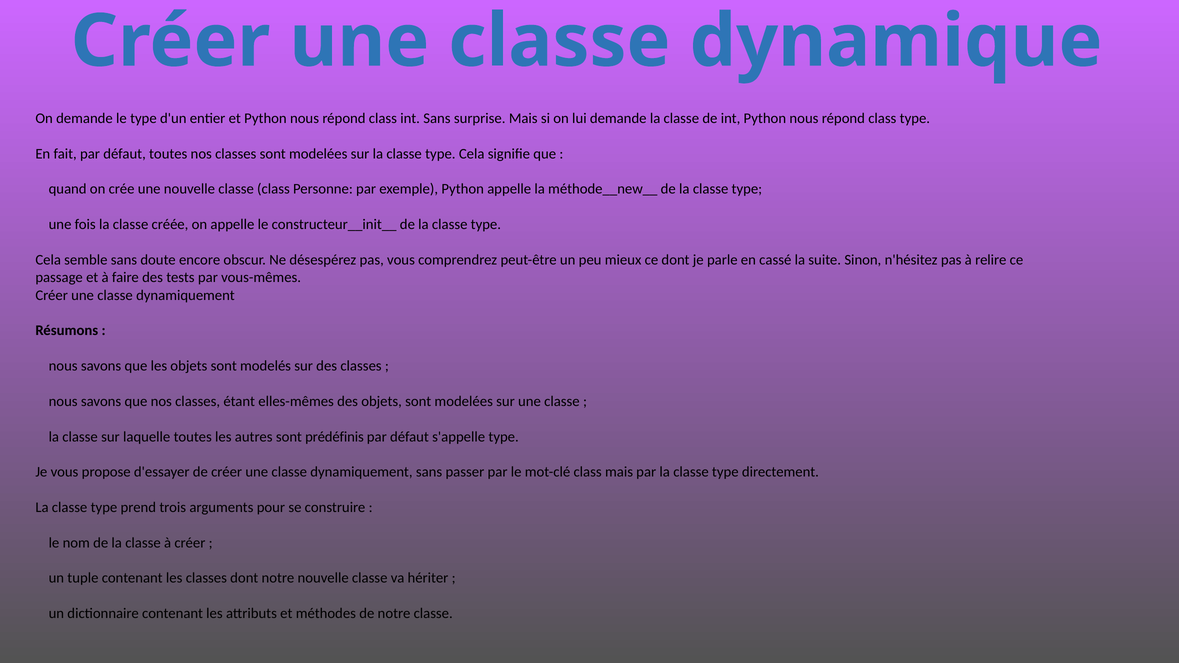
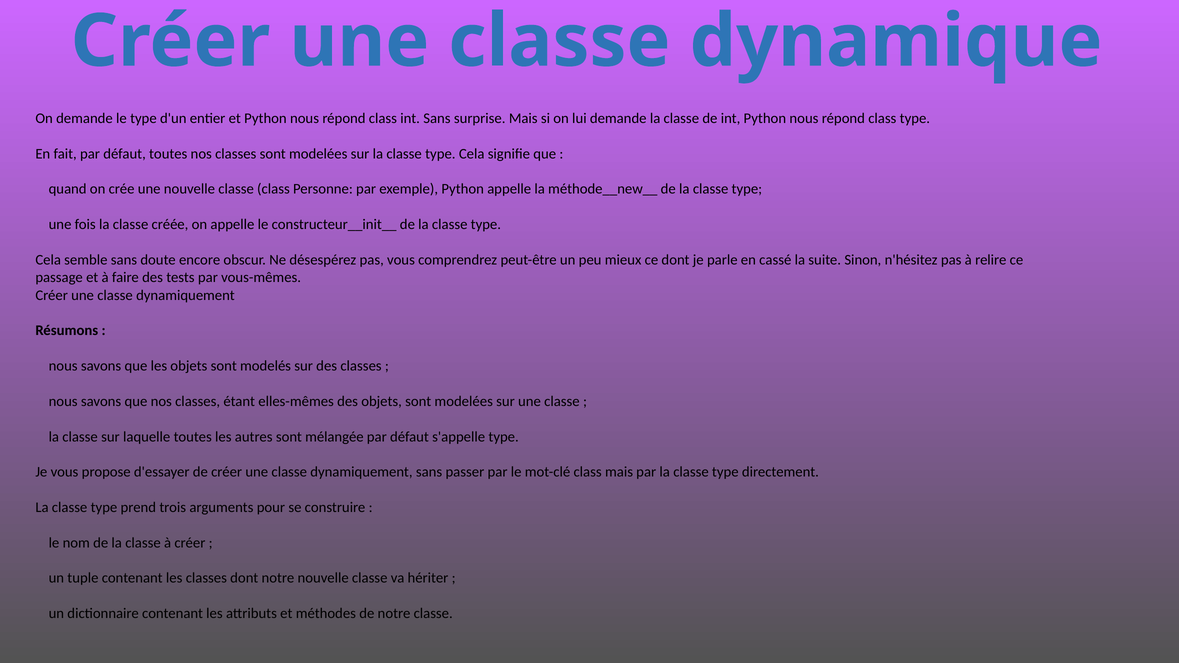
prédéfinis: prédéfinis -> mélangée (334, 437)
